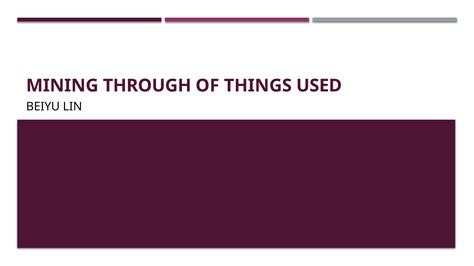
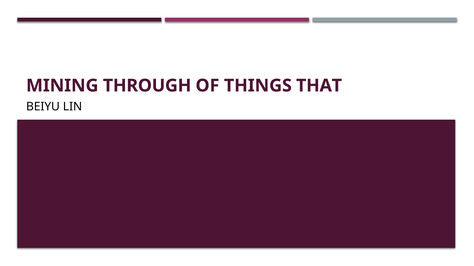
USED: USED -> THAT (319, 86)
